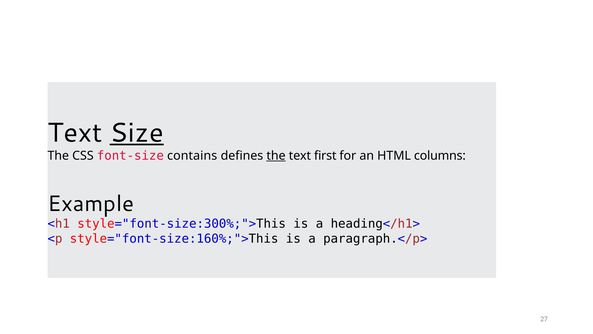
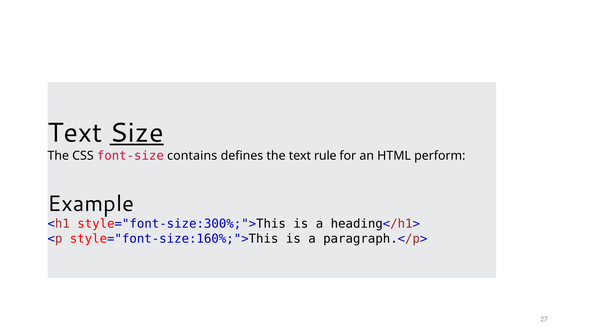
the underline: present -> none (276, 155)
first: first -> rule (325, 155)
columns: columns -> perform (440, 155)
